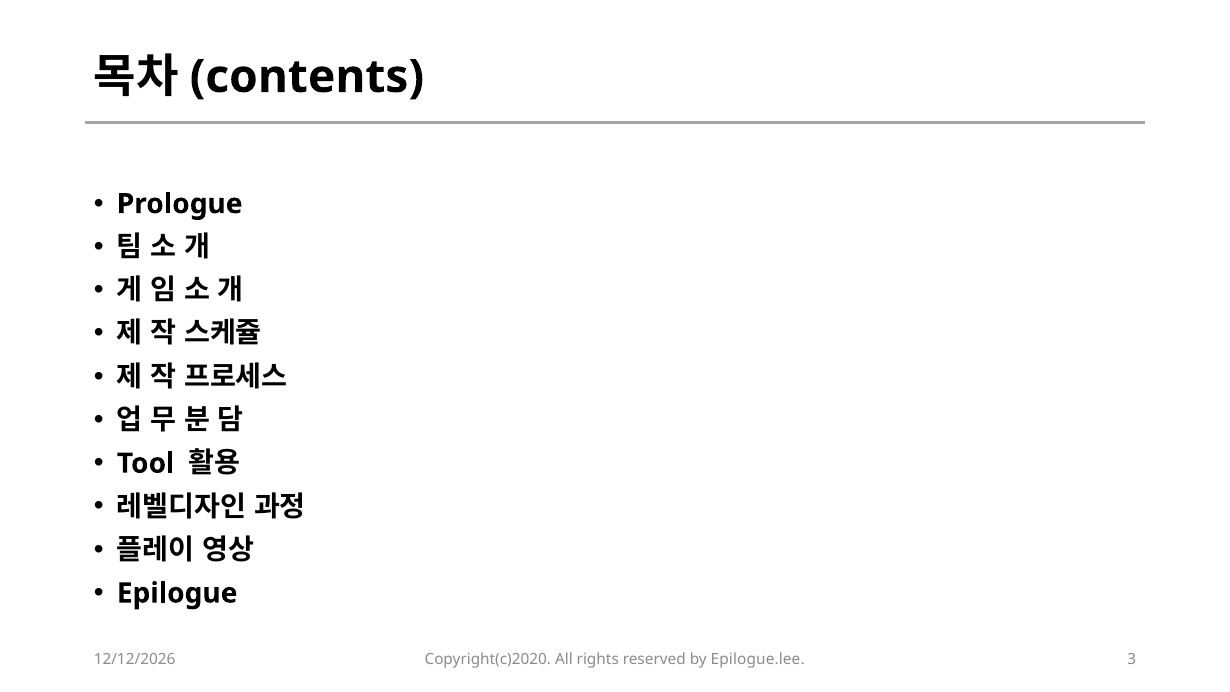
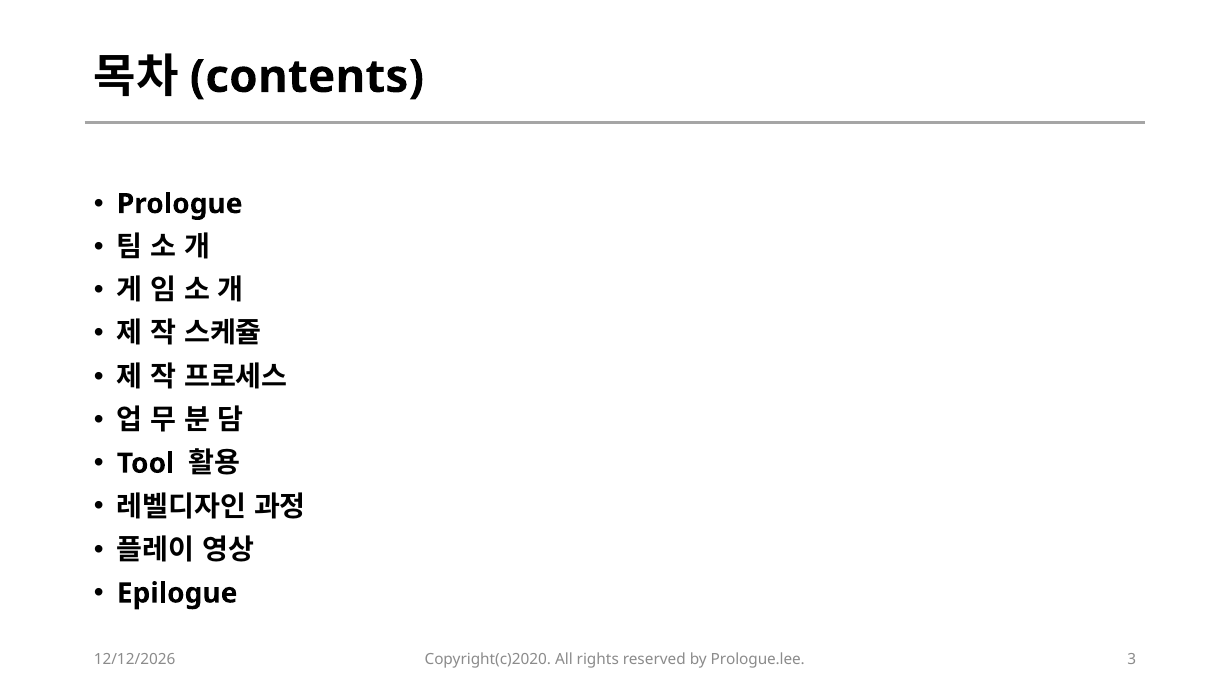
Epilogue.lee: Epilogue.lee -> Prologue.lee (758, 659)
